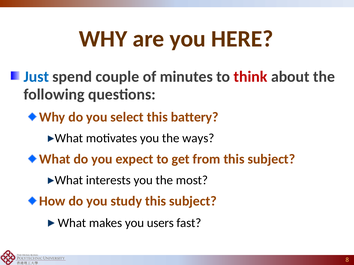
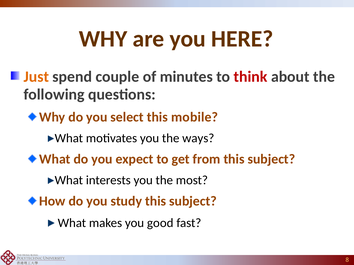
Just colour: blue -> orange (36, 77)
battery: battery -> mobile (195, 117)
users: users -> good (160, 223)
